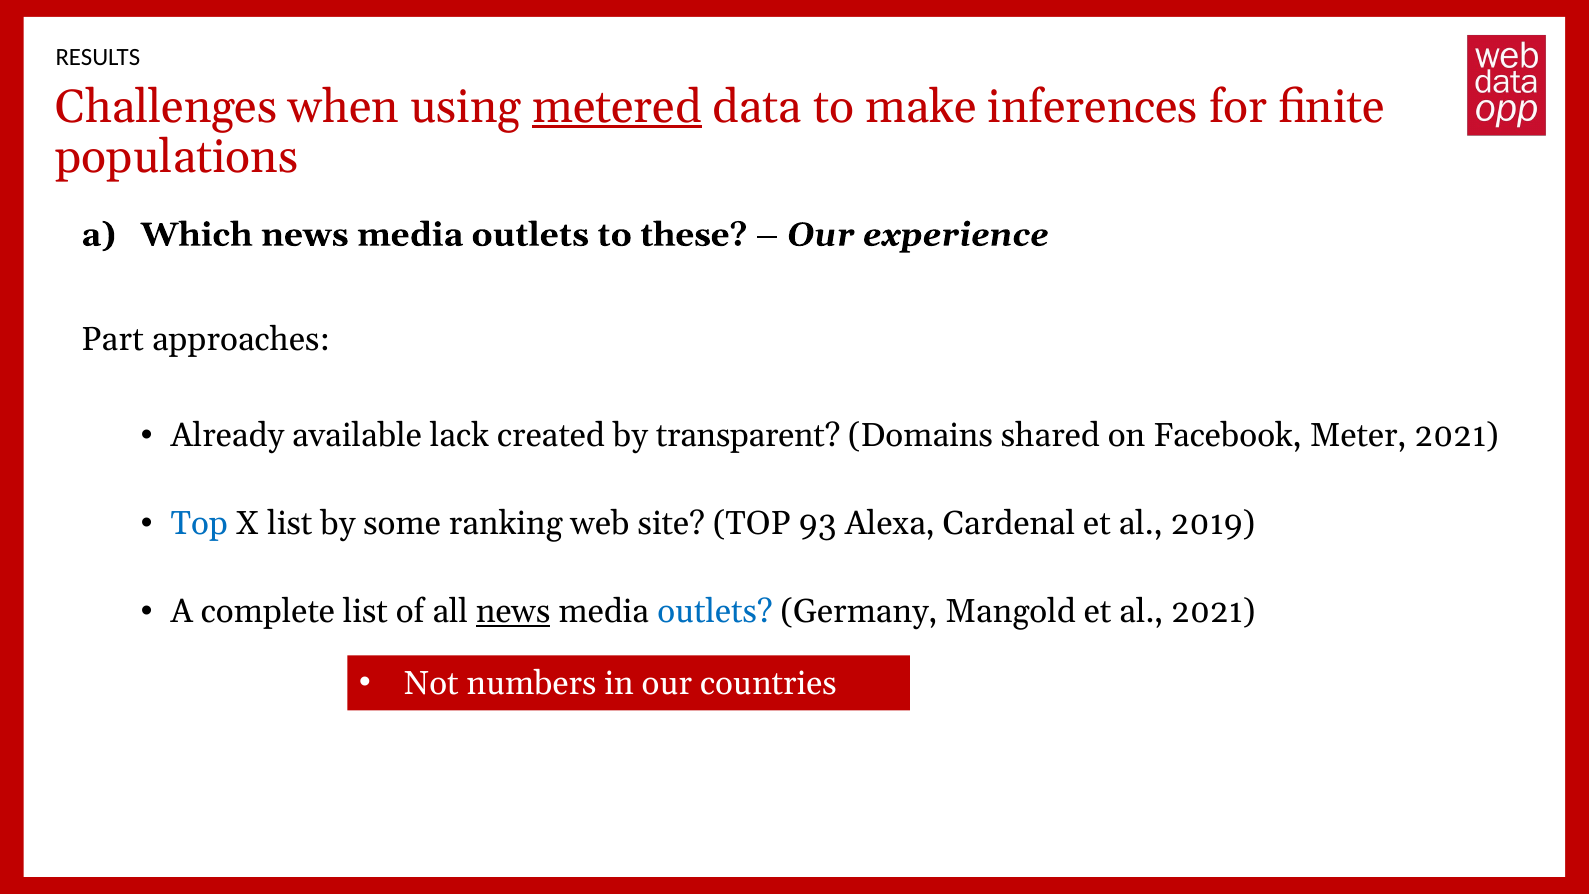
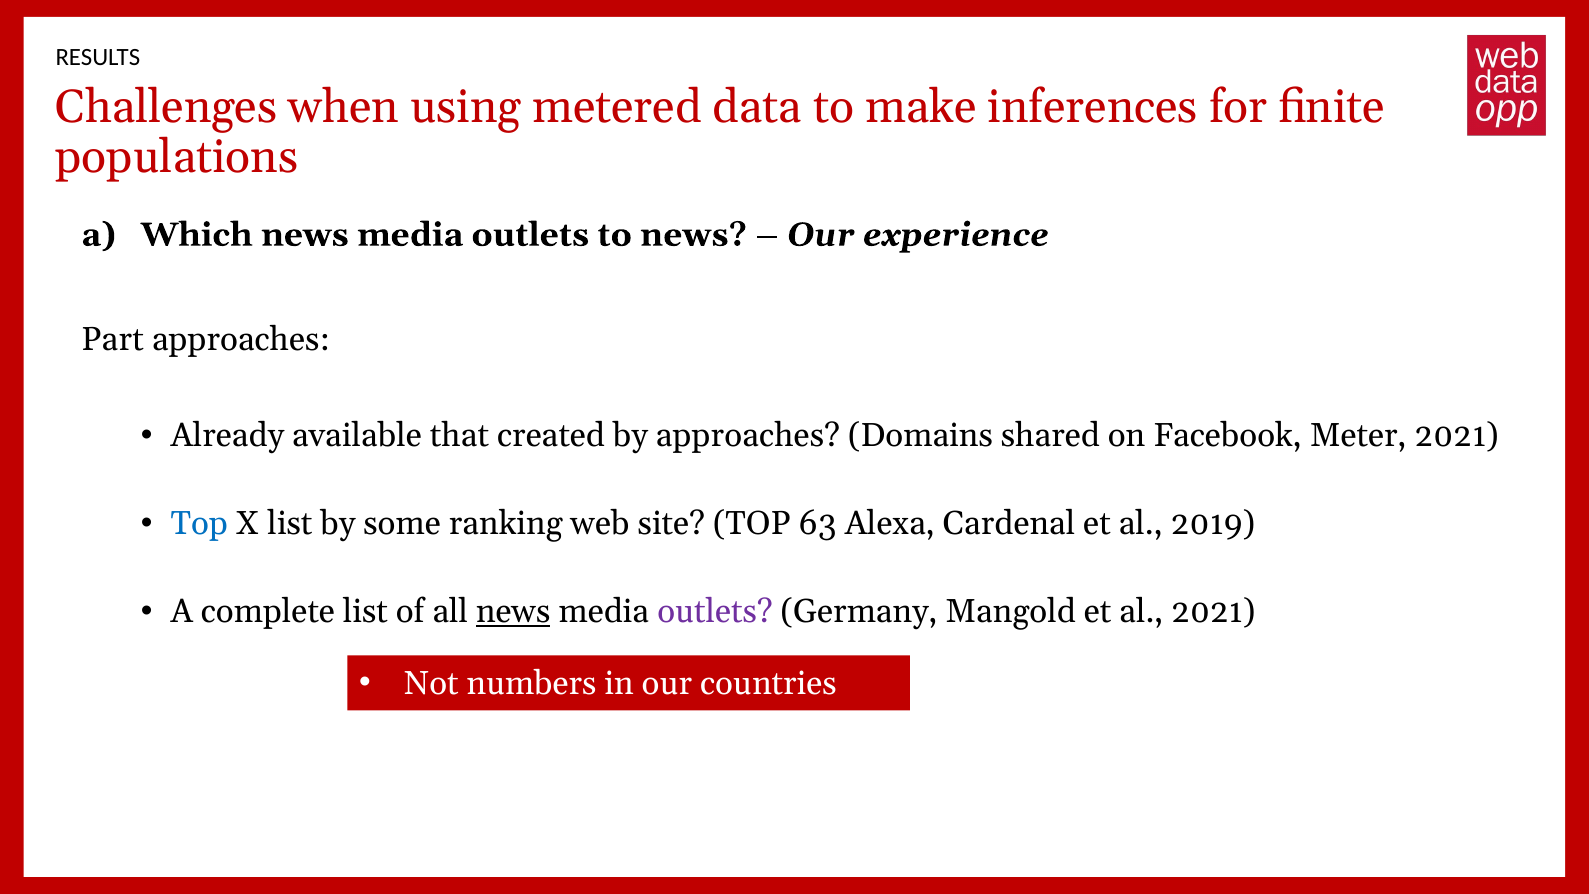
metered underline: present -> none (617, 107)
to these: these -> news (694, 235)
lack: lack -> that (459, 436)
by transparent: transparent -> approaches (748, 436)
93: 93 -> 63 (818, 524)
outlets colour: blue -> purple (715, 612)
